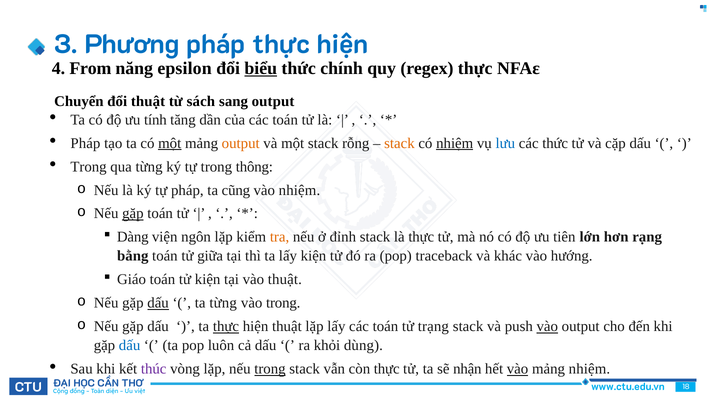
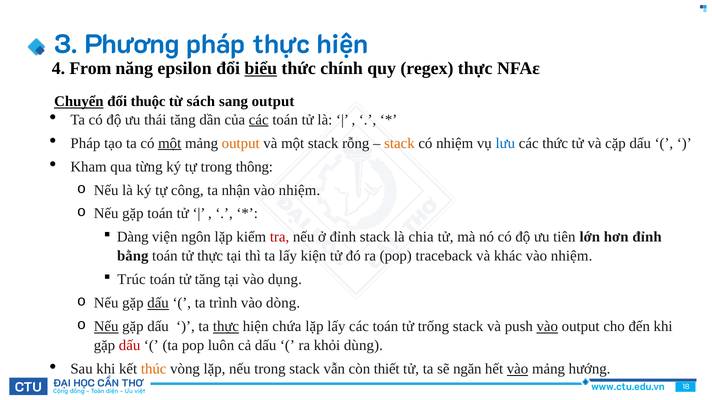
Chuyển underline: none -> present (79, 102)
đổi thuật: thuật -> thuộc (148, 102)
tính: tính -> thái (155, 120)
các underline: none -> present (259, 120)
nhiệm underline: present -> none (455, 143)
Trong: Trong -> Kham (89, 167)
tự pháp: pháp -> công (187, 190)
cũng: cũng -> nhận (236, 190)
gặp underline: present -> none (133, 214)
tra colour: orange -> red (280, 237)
là thực: thực -> chia (421, 237)
hơn rạng: rạng -> đỉnh (647, 237)
tử giữa: giữa -> thực (210, 256)
hướng: hướng -> nhiệm (572, 256)
Giáo: Giáo -> Trúc (131, 280)
tử kiện: kiện -> tăng (208, 280)
vào thuật: thuật -> dụng (285, 280)
ta từng: từng -> trình (223, 303)
vào trong: trong -> dòng (283, 303)
Nếu underline: none -> present (106, 327)
hiện thuật: thuật -> chứa (287, 327)
trạng: trạng -> trống (433, 327)
dấu colour: blue -> red (130, 346)
thúc colour: purple -> orange (154, 369)
trong underline: present -> none (270, 369)
còn thực: thực -> thiết (387, 369)
nhận: nhận -> ngăn (467, 369)
mảng nhiệm: nhiệm -> hướng (590, 369)
